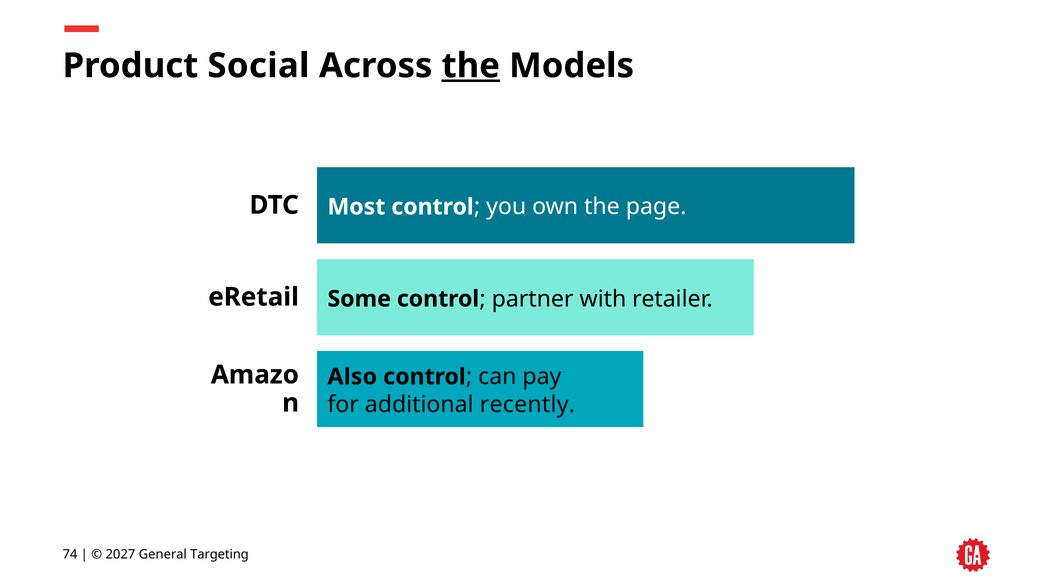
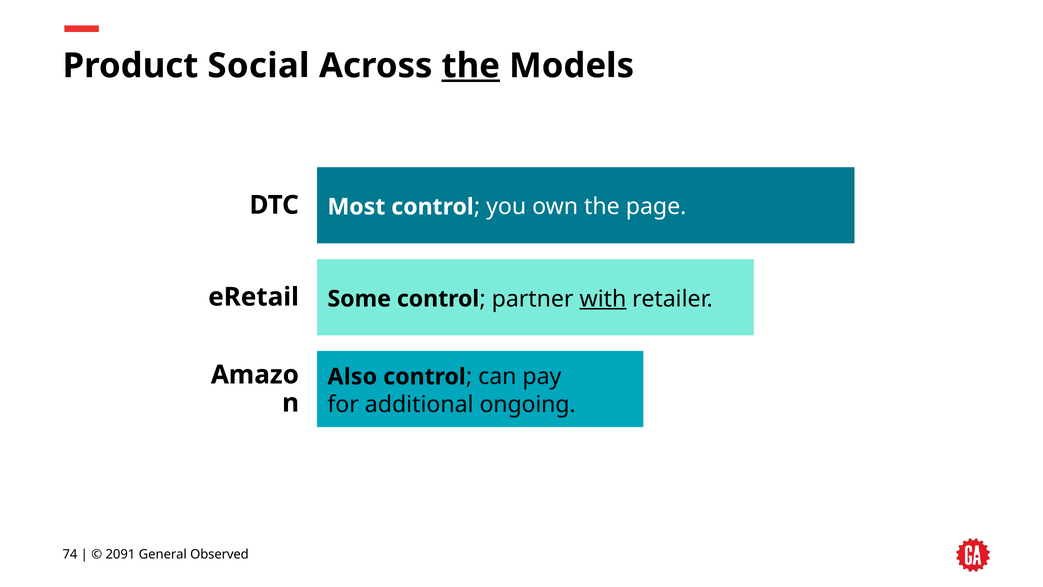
with underline: none -> present (603, 299)
recently: recently -> ongoing (528, 404)
2027: 2027 -> 2091 (120, 554)
Targeting: Targeting -> Observed (219, 554)
